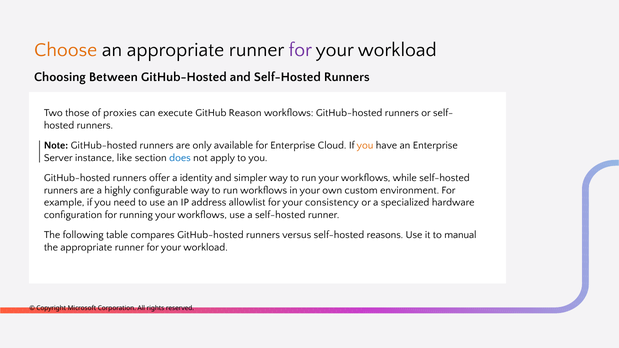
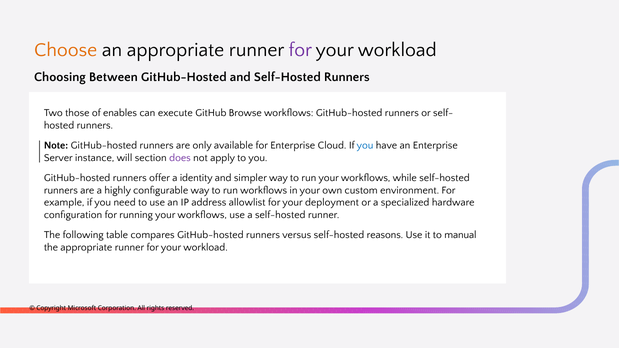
proxies: proxies -> enables (120, 113)
Reason: Reason -> Browse (245, 113)
you colour: orange -> blue (365, 145)
like: like -> will (125, 158)
does colour: blue -> purple (180, 158)
consistency: consistency -> deployment (332, 203)
